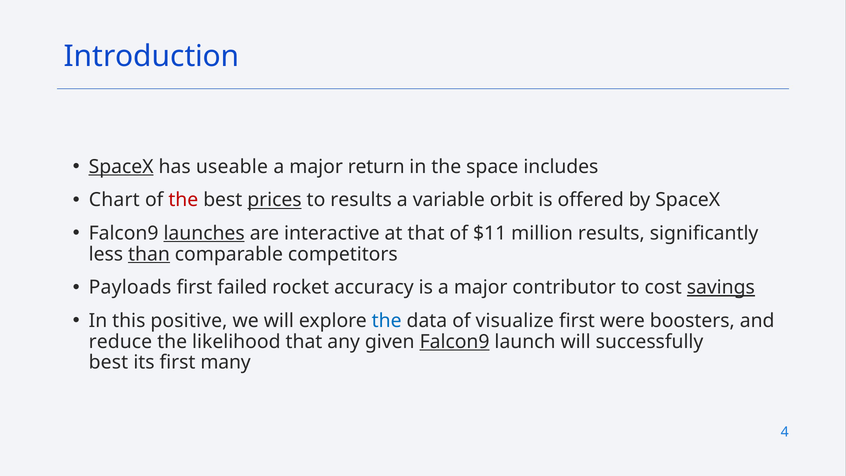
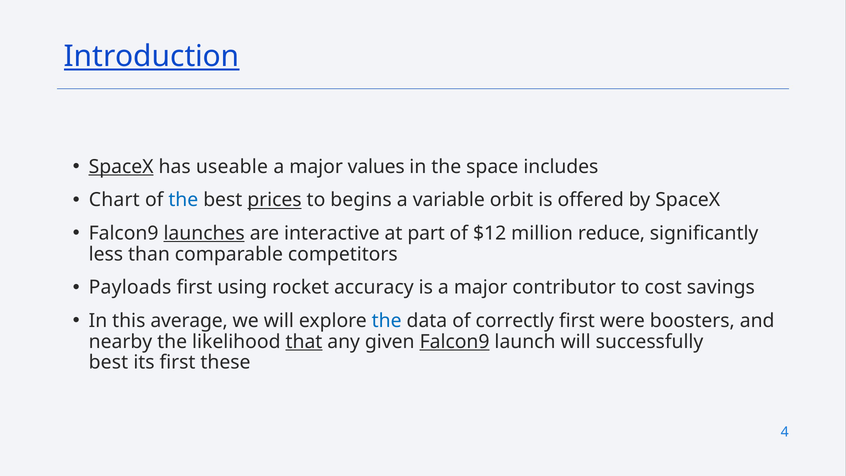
Introduction underline: none -> present (152, 57)
return: return -> values (376, 167)
the colour: red -> blue (183, 200)
to results: results -> begins (361, 200)
at that: that -> part (426, 233)
$11: $11 -> $12 (490, 233)
million results: results -> reduce (611, 233)
than underline: present -> none (149, 254)
failed: failed -> using (242, 287)
savings underline: present -> none (721, 287)
positive: positive -> average (189, 321)
visualize: visualize -> correctly (515, 321)
reduce: reduce -> nearby (120, 342)
that underline: none -> present (304, 342)
many: many -> these (225, 362)
